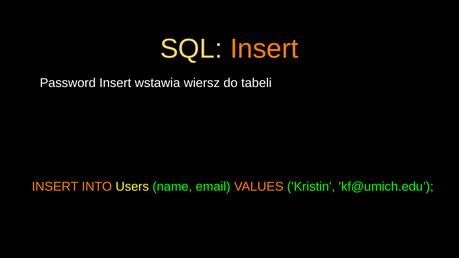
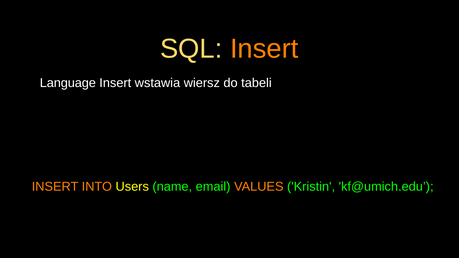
Password: Password -> Language (68, 83)
